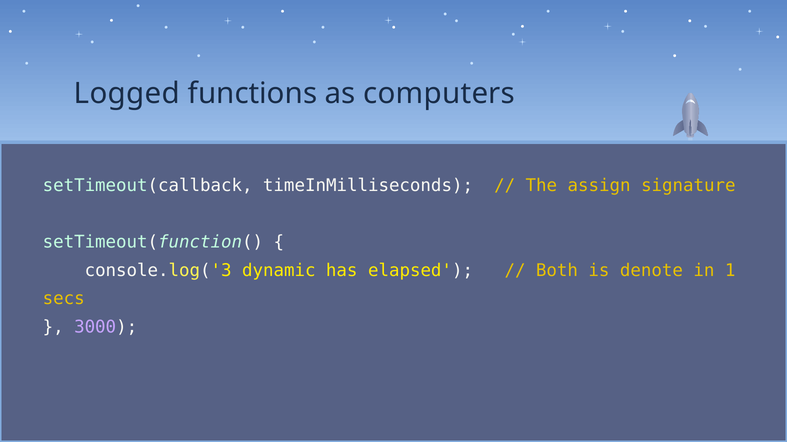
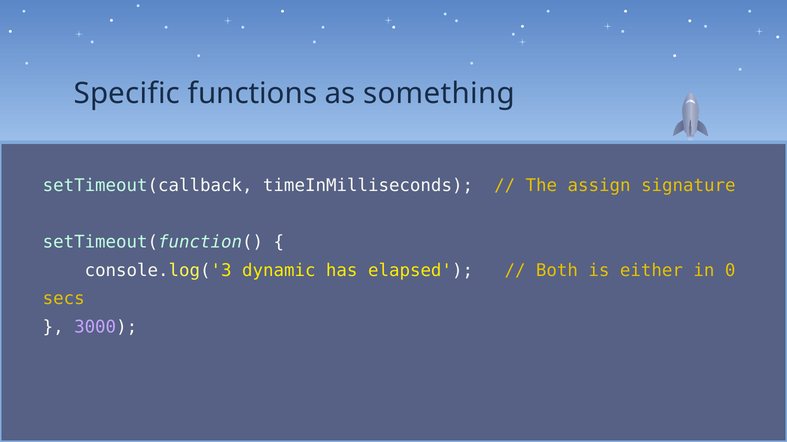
Logged: Logged -> Specific (127, 94)
computers: computers -> something (439, 94)
denote: denote -> either (651, 271)
1: 1 -> 0 (730, 271)
